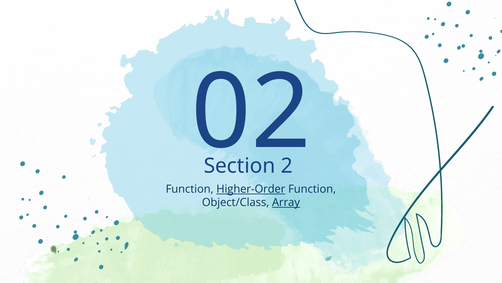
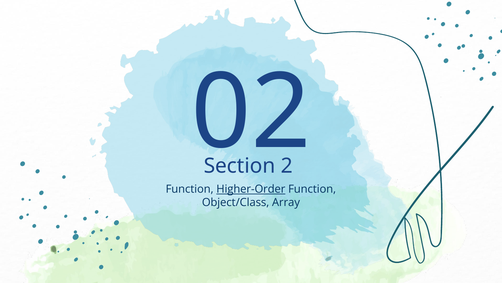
Array underline: present -> none (286, 202)
